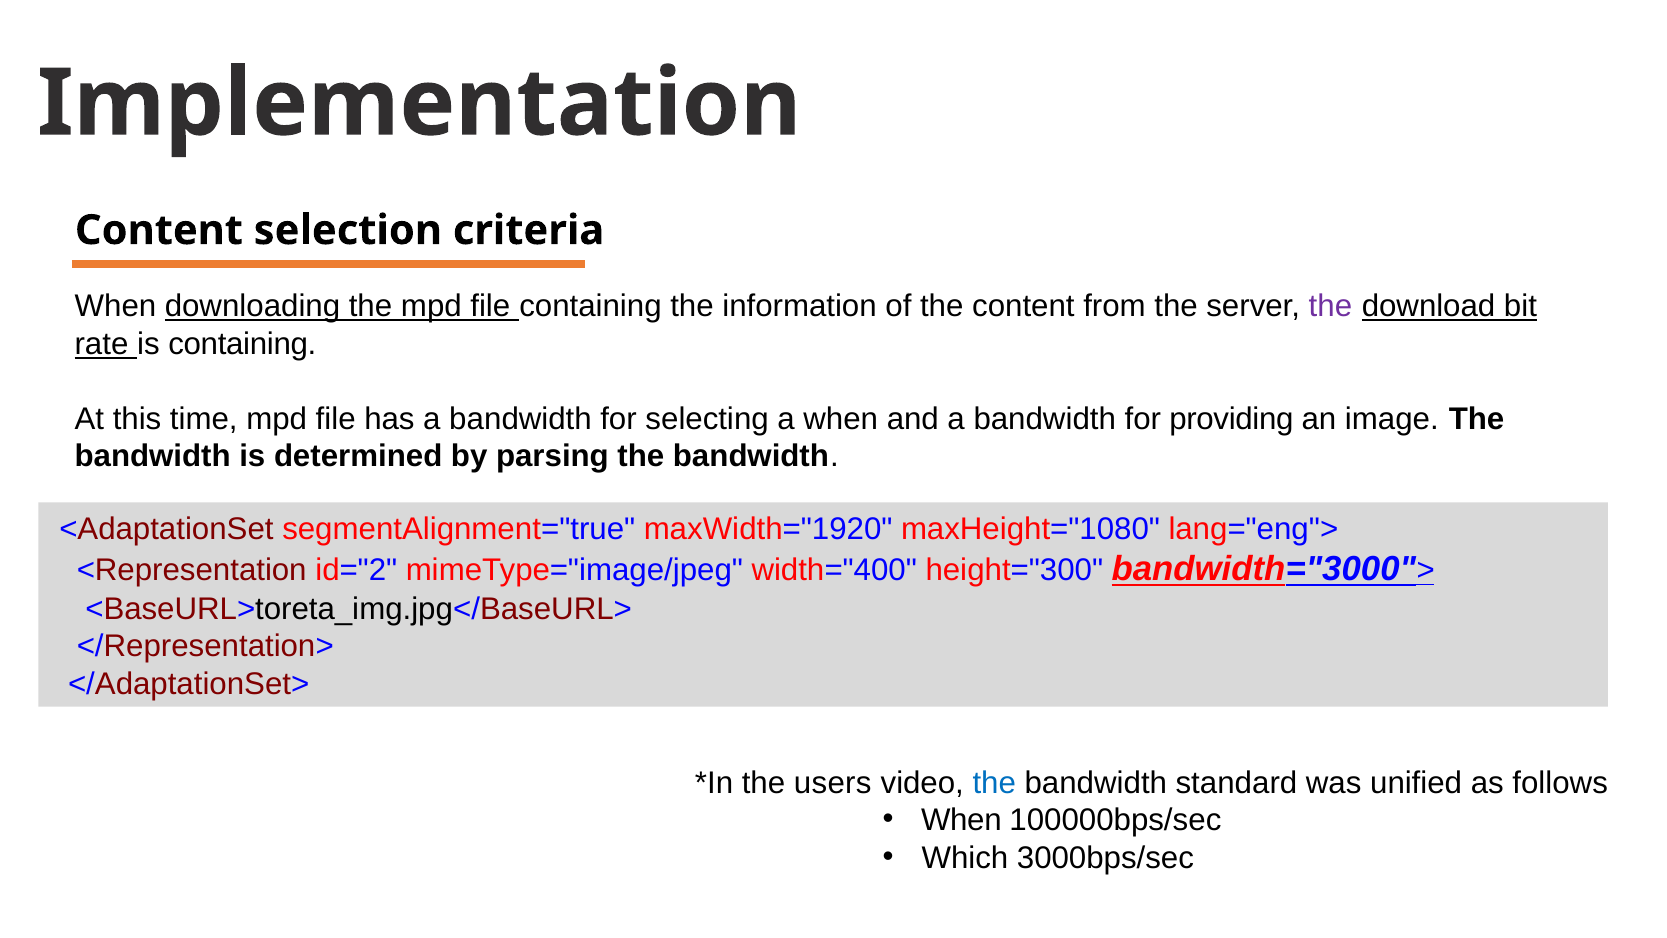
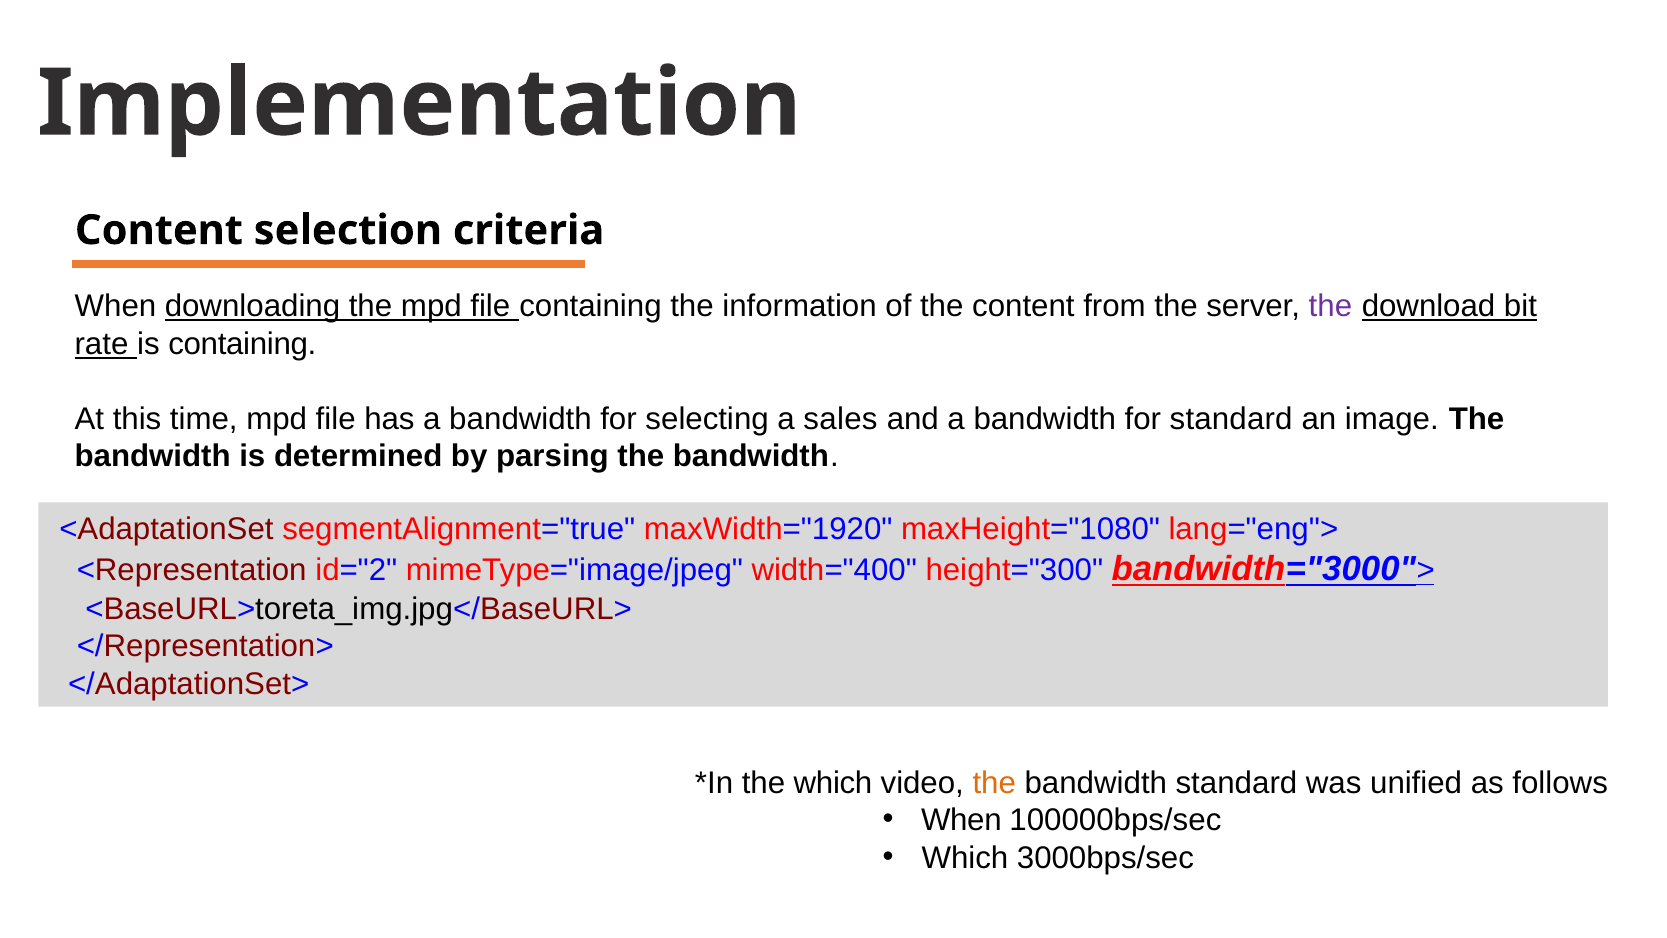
a when: when -> sales (841, 419)
for providing: providing -> standard (1231, 419)
the users: users -> which (833, 783)
the colour: blue -> orange (994, 783)
